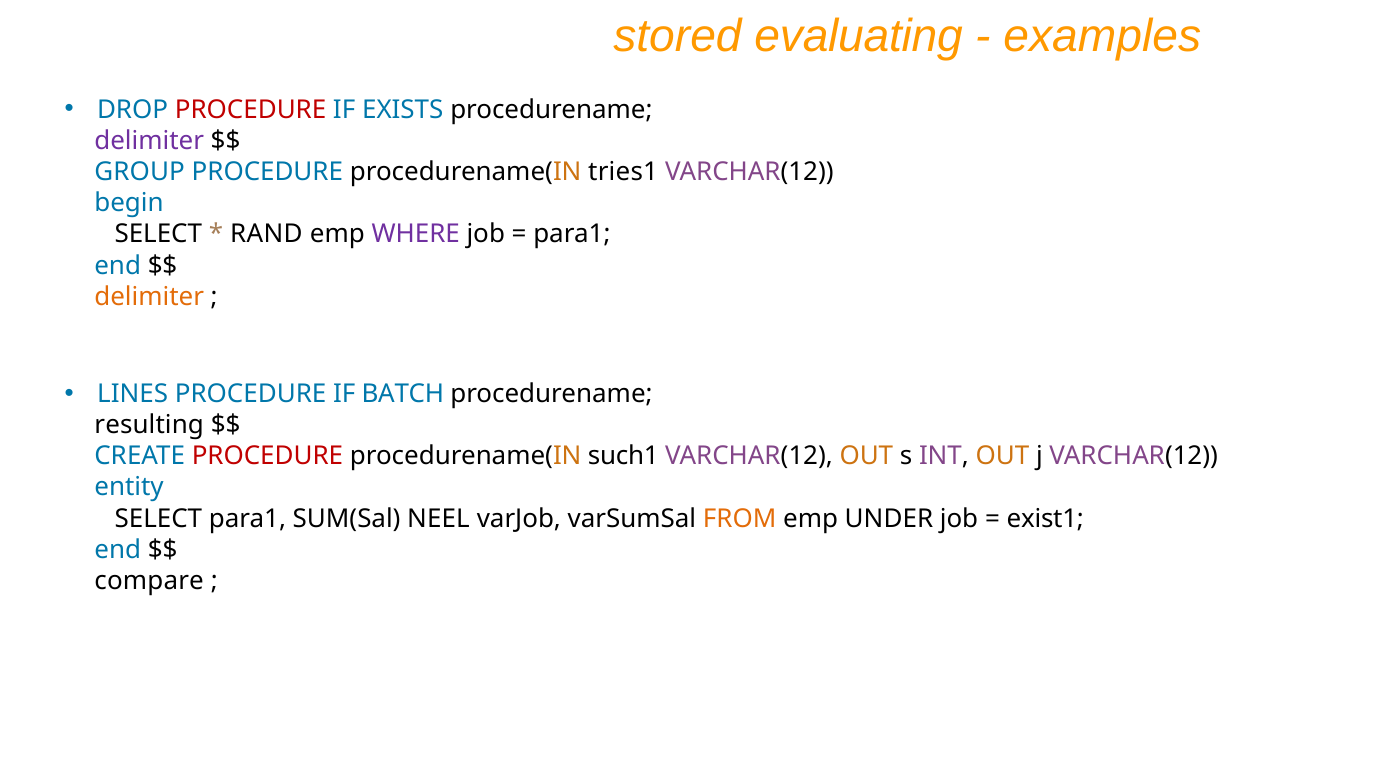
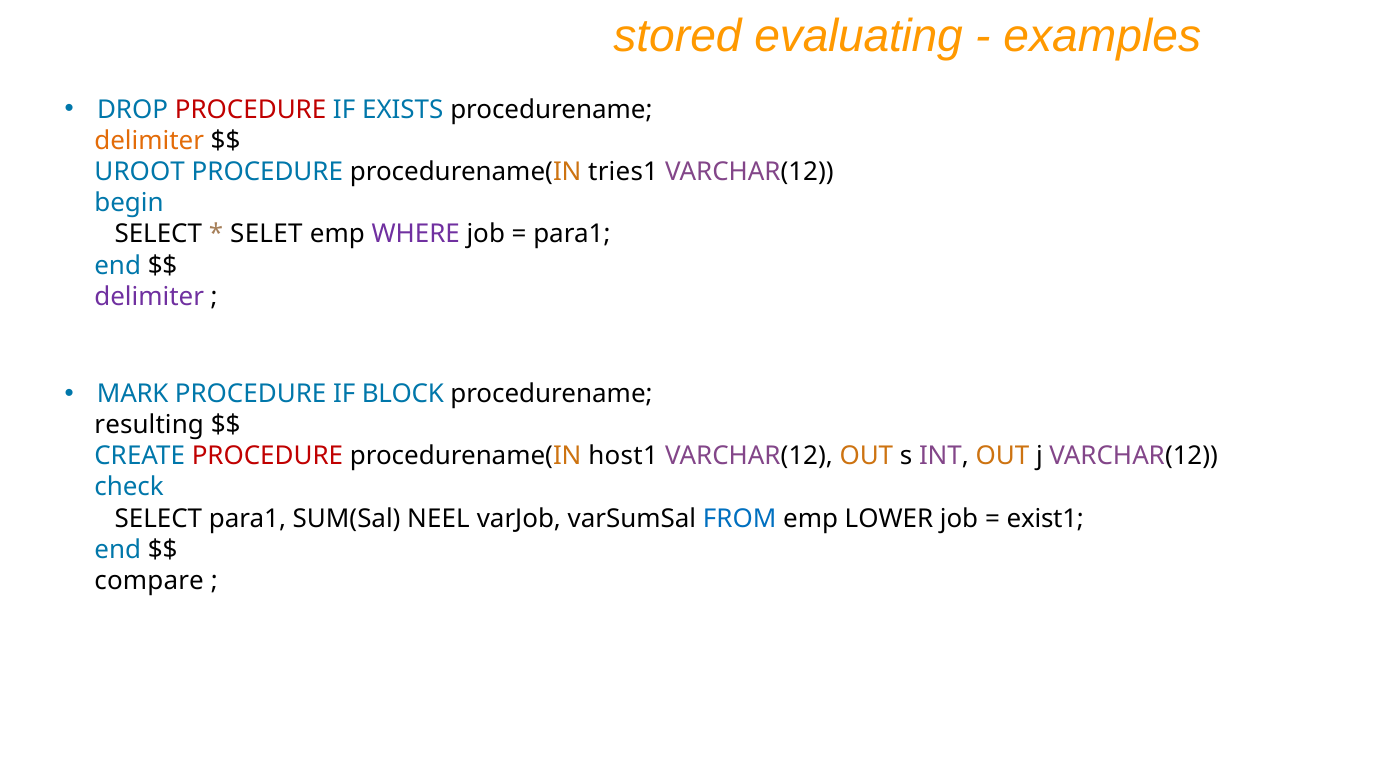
delimiter colour: purple -> orange (149, 141)
GROUP: GROUP -> UROOT (140, 172)
RAND: RAND -> SELET (266, 234)
delimiter colour: orange -> purple (149, 297)
LINES: LINES -> MARK (133, 394)
BATCH: BATCH -> BLOCK (403, 394)
such1: such1 -> host1 (623, 456)
entity: entity -> check (129, 487)
FROM colour: orange -> blue (740, 519)
UNDER: UNDER -> LOWER (889, 519)
